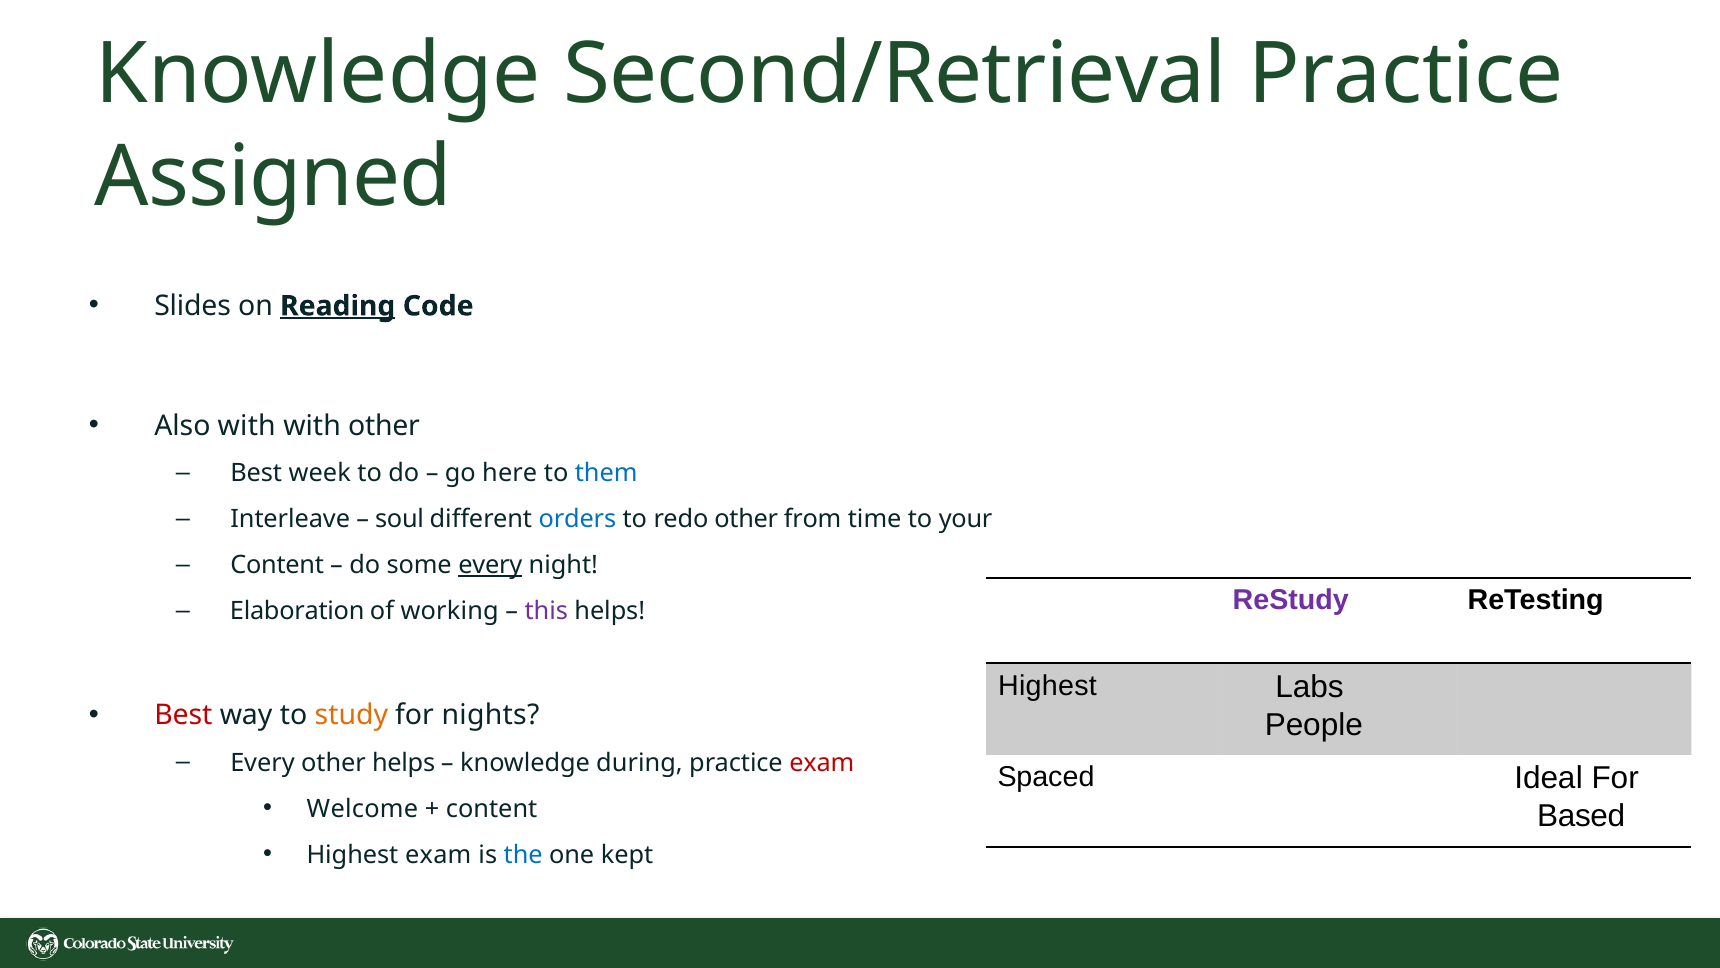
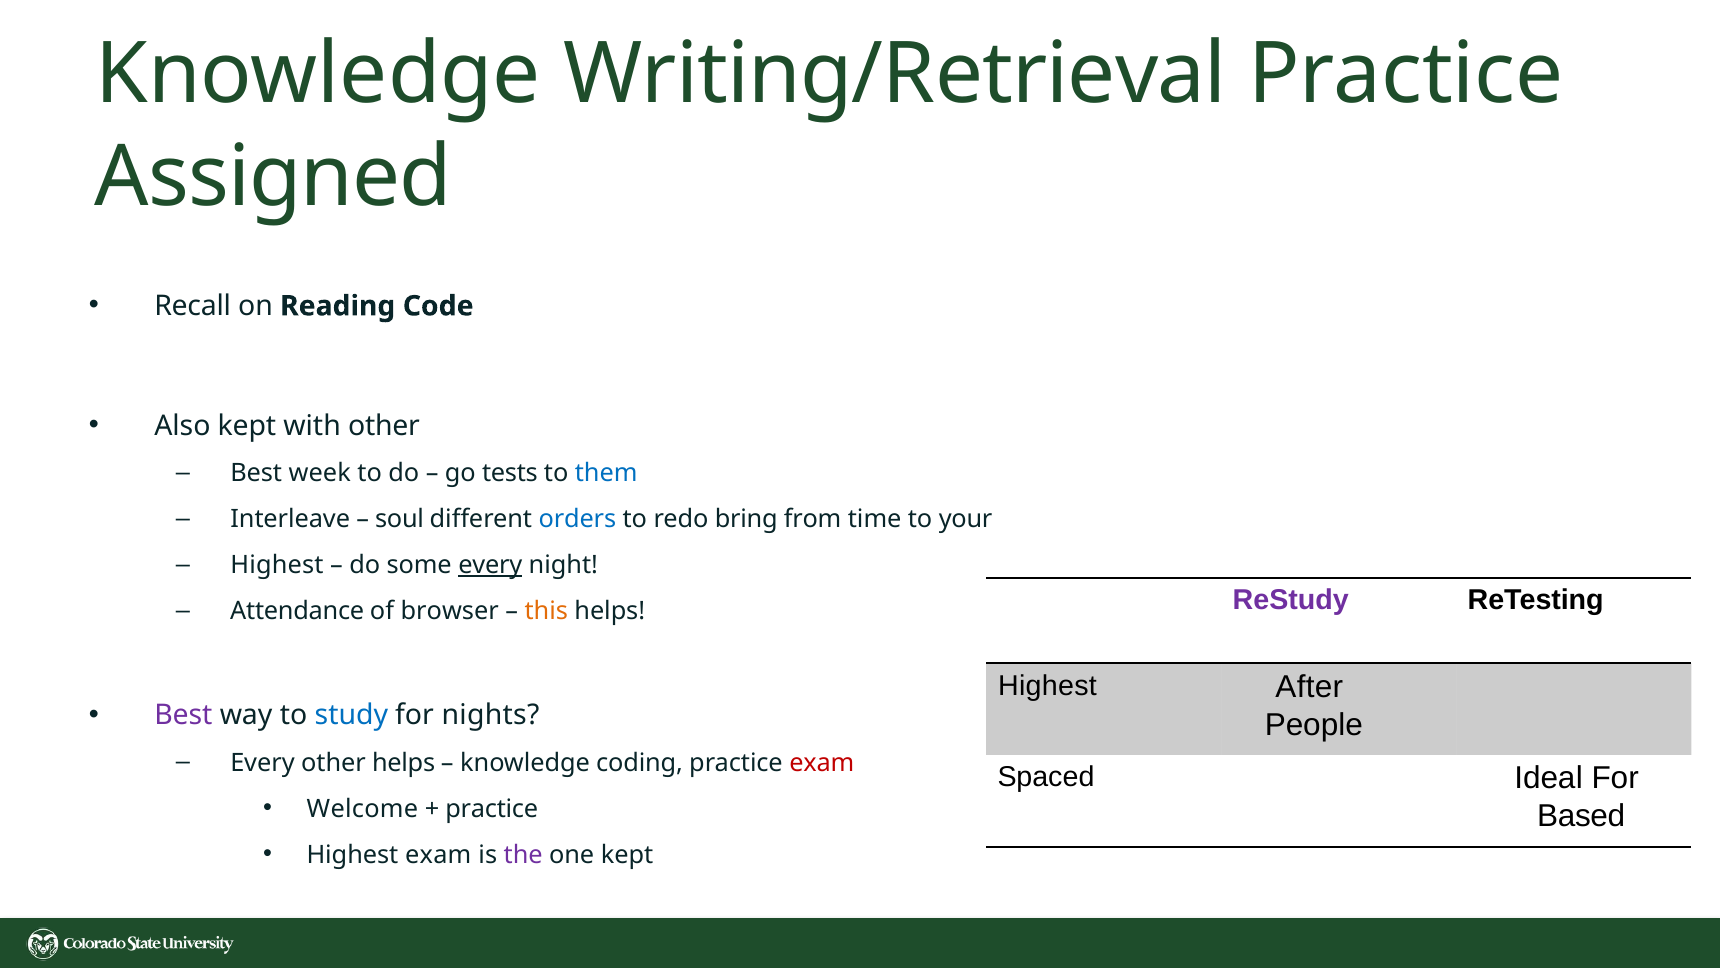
Second/Retrieval: Second/Retrieval -> Writing/Retrieval (895, 75)
Slides: Slides -> Recall (193, 306)
Reading underline: present -> none (338, 306)
Also with: with -> kept (247, 426)
here: here -> tests (510, 473)
redo other: other -> bring (746, 519)
Content: Content -> Highest (277, 565)
Elaboration: Elaboration -> Attendance (297, 611)
working: working -> browser (450, 611)
this colour: purple -> orange (546, 611)
Labs: Labs -> After (1309, 687)
Best colour: red -> purple (183, 715)
study colour: orange -> blue (351, 715)
during: during -> coding (640, 763)
content: content -> practice (492, 809)
the colour: blue -> purple (523, 854)
